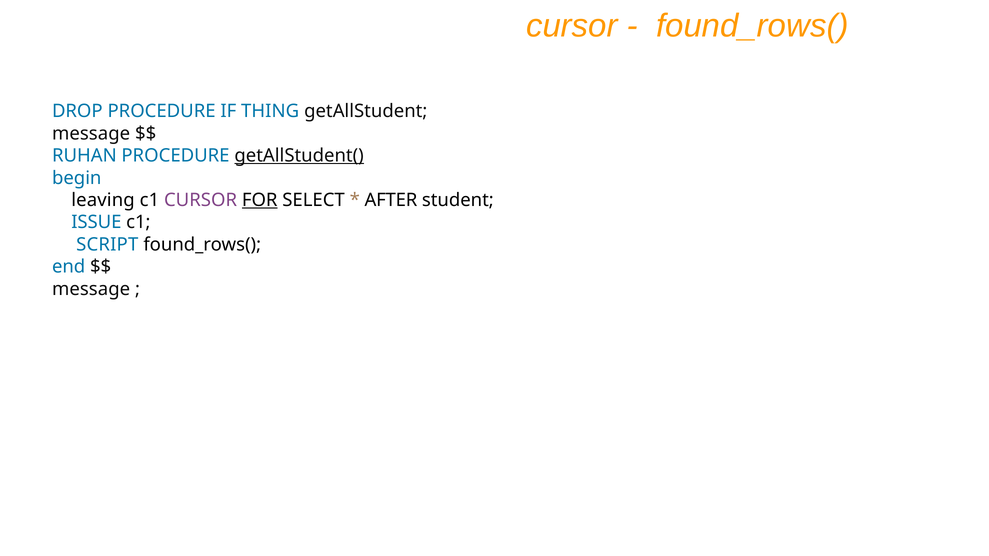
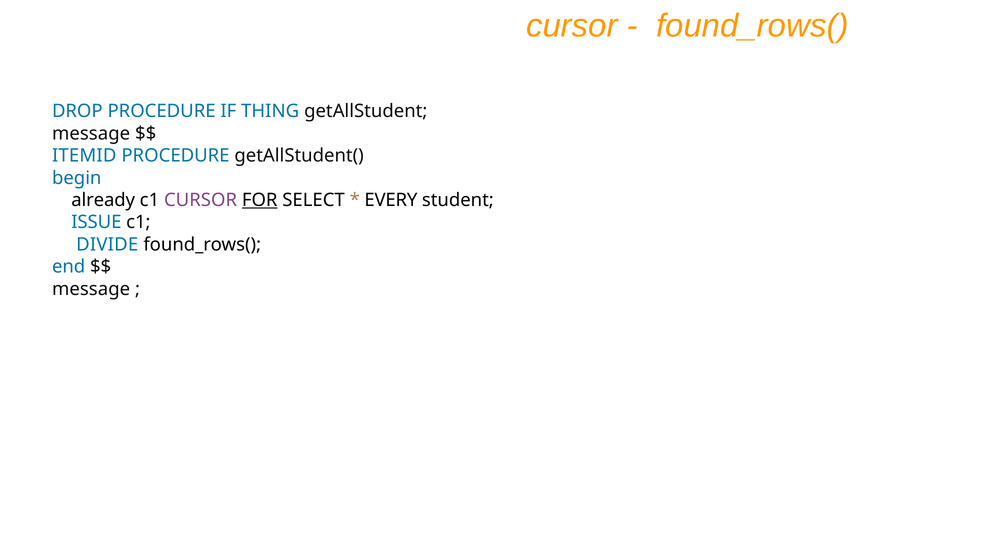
RUHAN: RUHAN -> ITEMID (84, 156)
getAllStudent( underline: present -> none (299, 156)
leaving: leaving -> already (103, 200)
AFTER: AFTER -> EVERY (391, 200)
SCRIPT: SCRIPT -> DIVIDE (107, 245)
